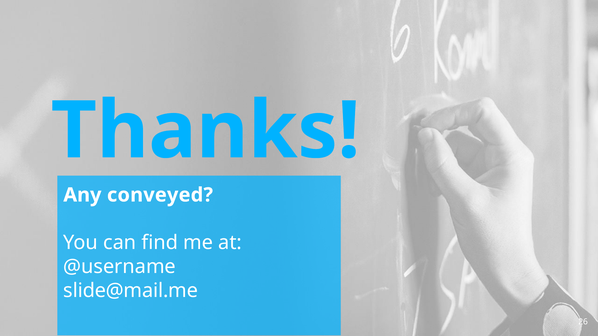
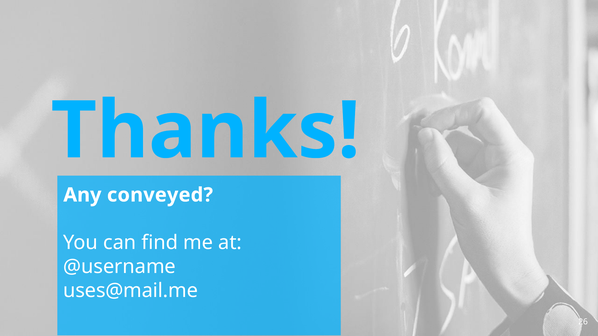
slide@mail.me: slide@mail.me -> uses@mail.me (131, 291)
